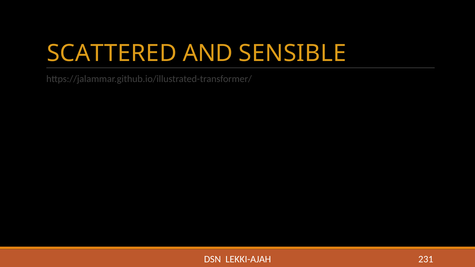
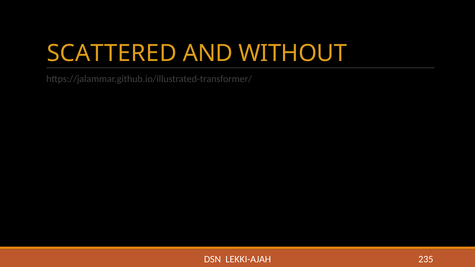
SENSIBLE: SENSIBLE -> WITHOUT (293, 53)
231: 231 -> 235 (426, 259)
